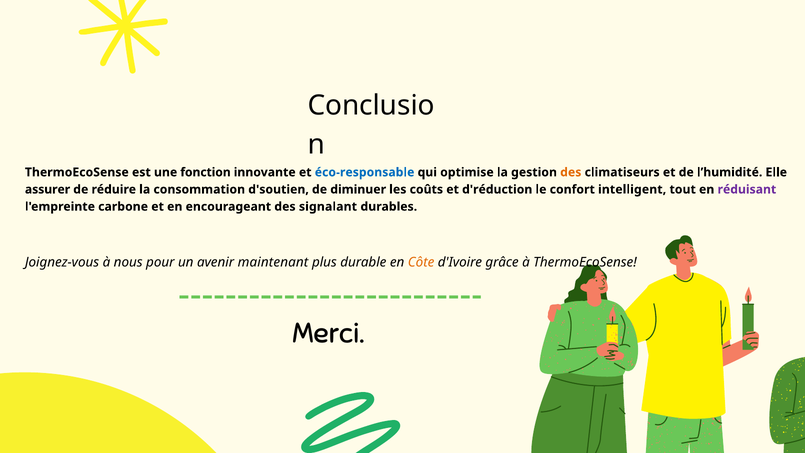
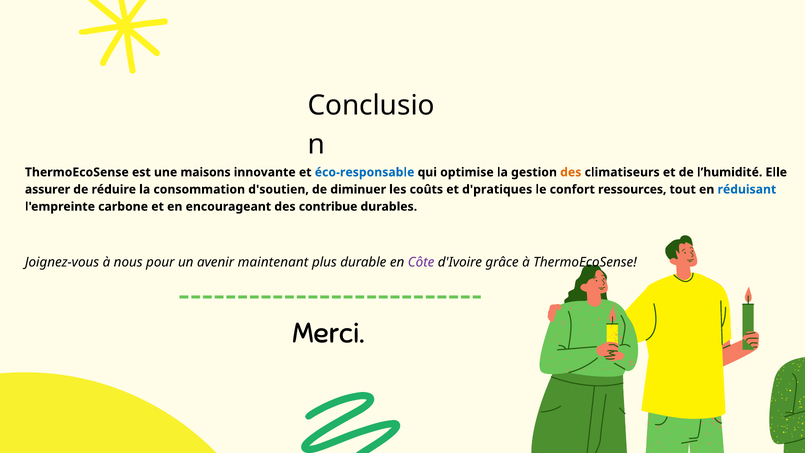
fonction: fonction -> maisons (206, 172)
d'réduction: d'réduction -> d'pratiques (497, 189)
intelligent: intelligent -> ressources (632, 189)
réduisant colour: purple -> blue (747, 189)
signalant: signalant -> contribue (328, 207)
Côte colour: orange -> purple (421, 262)
